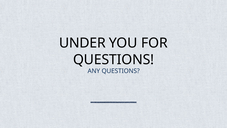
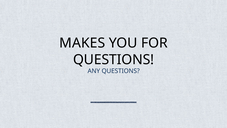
UNDER: UNDER -> MAKES (82, 43)
